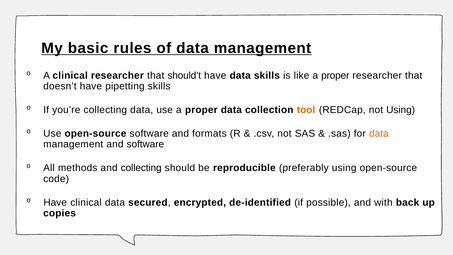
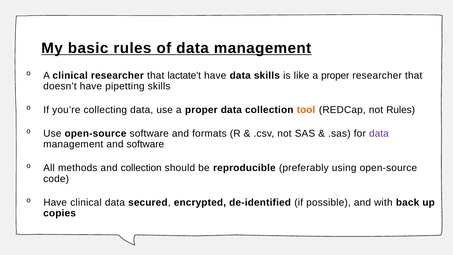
should’t: should’t -> lactate’t (184, 75)
not Using: Using -> Rules (401, 110)
data colour: orange -> purple (379, 134)
and collecting: collecting -> collection (141, 168)
